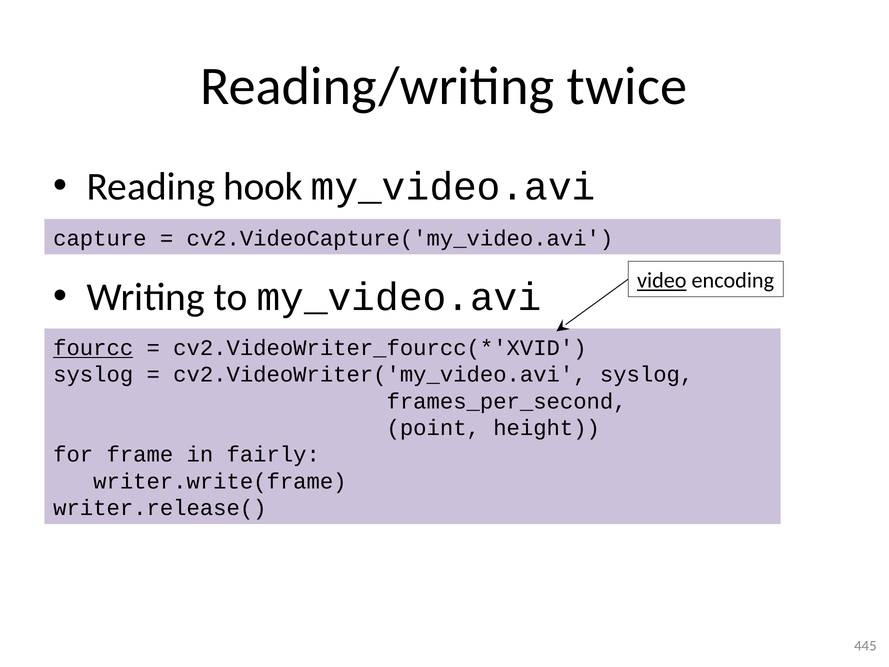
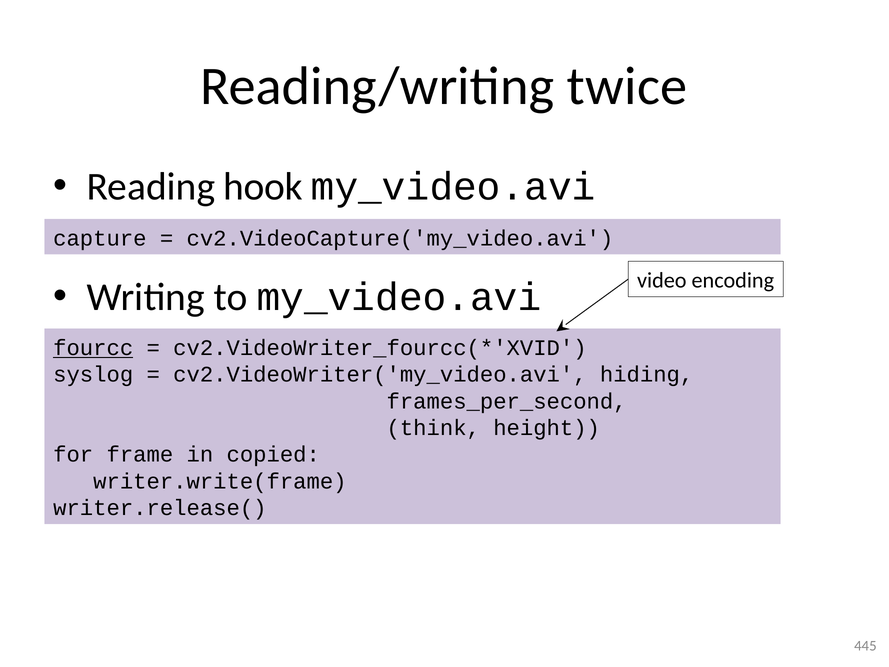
video underline: present -> none (662, 281)
cv2.VideoWriter('my_video.avi syslog: syslog -> hiding (647, 374)
point: point -> think (433, 428)
fairly: fairly -> copied (273, 454)
